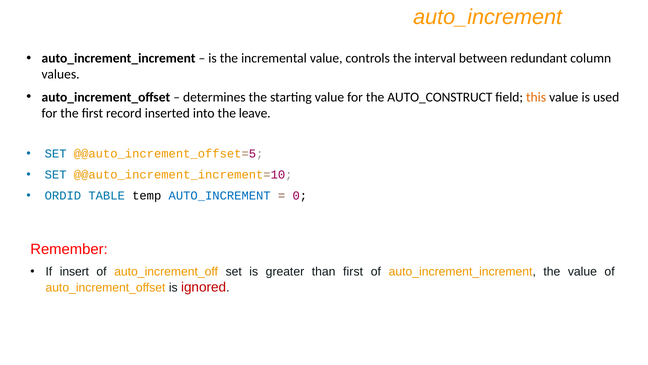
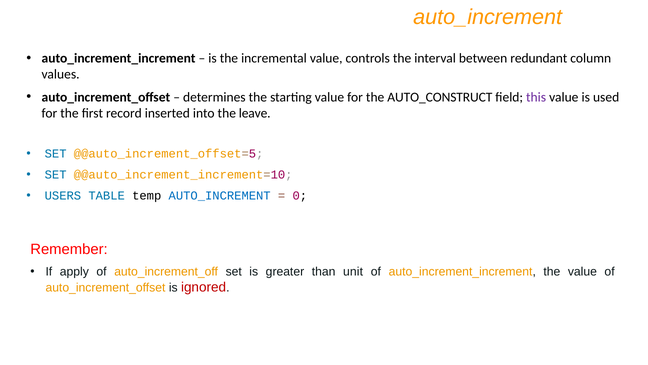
this colour: orange -> purple (536, 97)
ORDID: ORDID -> USERS (63, 196)
insert: insert -> apply (74, 271)
than first: first -> unit (353, 271)
